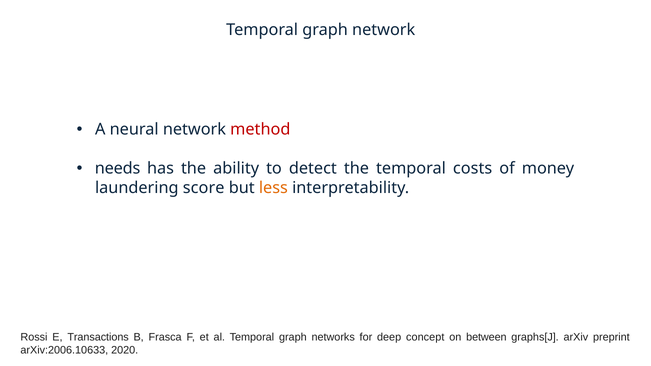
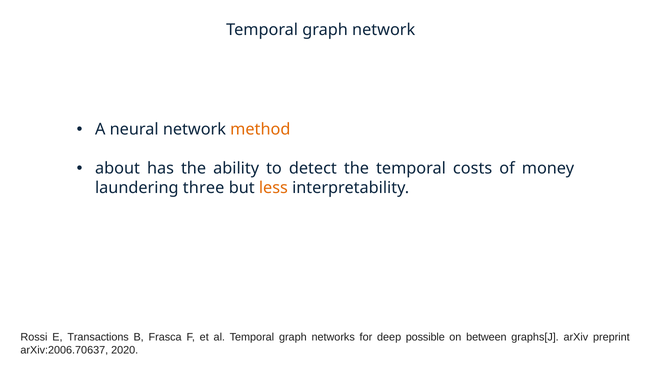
method colour: red -> orange (260, 130)
needs: needs -> about (117, 169)
score: score -> three (204, 188)
concept: concept -> possible (425, 337)
arXiv:2006.10633: arXiv:2006.10633 -> arXiv:2006.70637 (64, 350)
